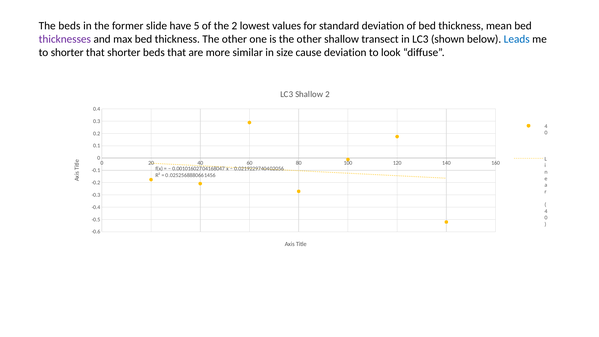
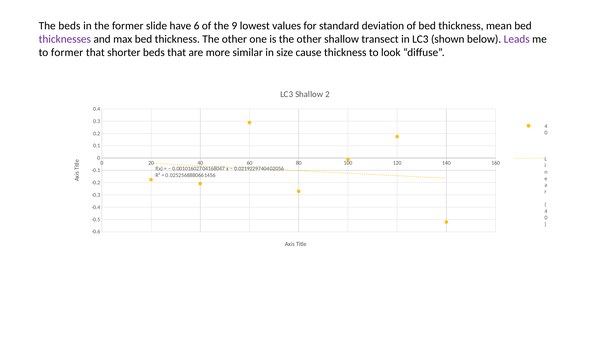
5: 5 -> 6 (197, 26)
the 2: 2 -> 9 (234, 26)
Leads colour: blue -> purple (517, 39)
to shorter: shorter -> former (67, 53)
cause deviation: deviation -> thickness (345, 53)
